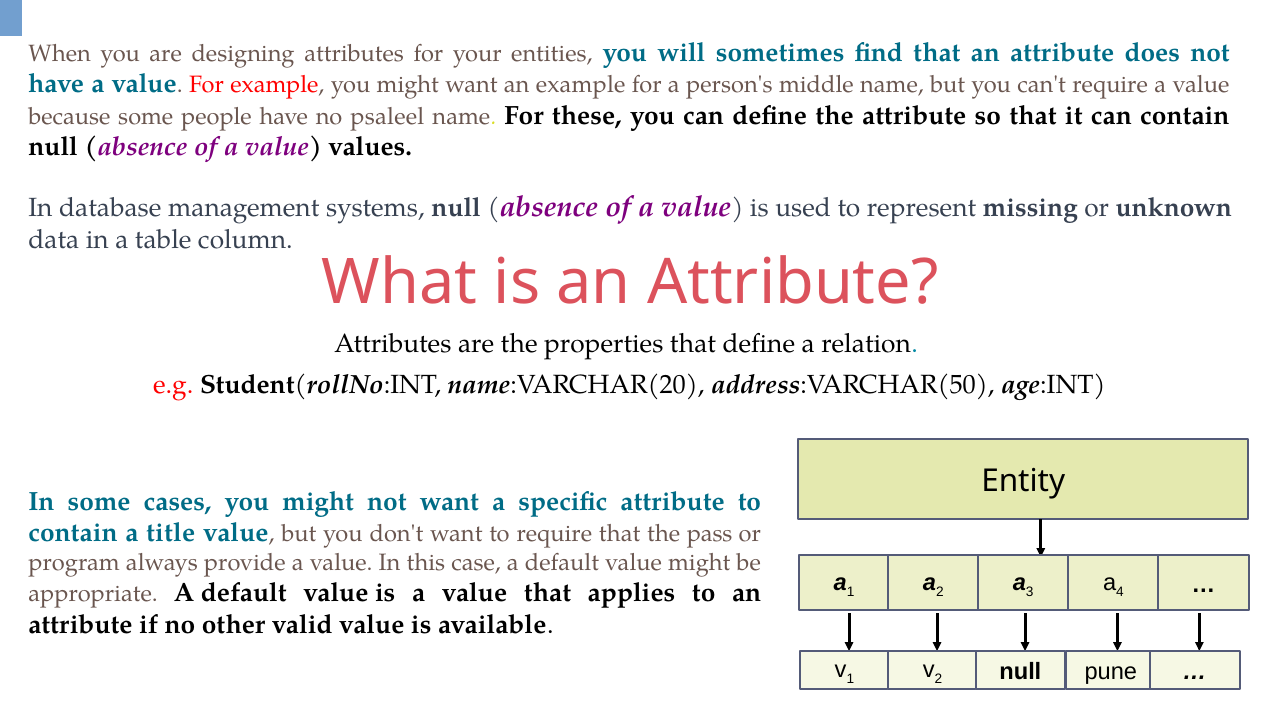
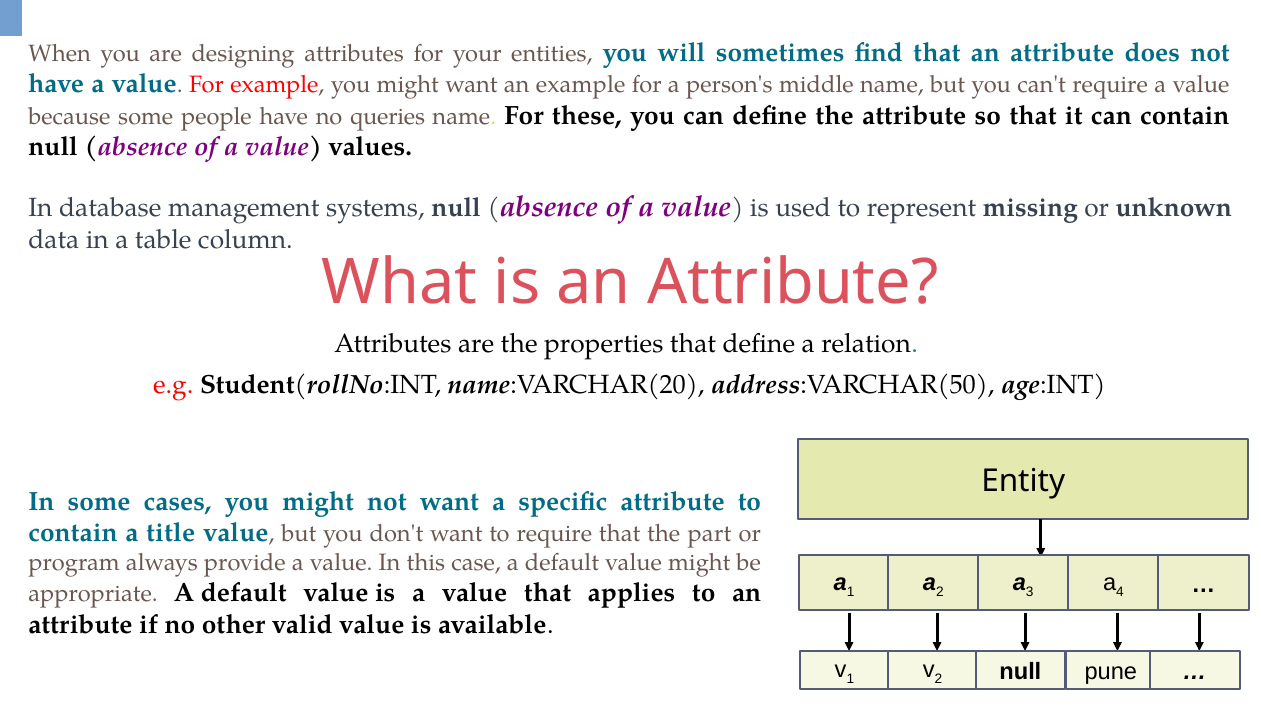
psaleel: psaleel -> queries (388, 116)
pass: pass -> part (709, 534)
